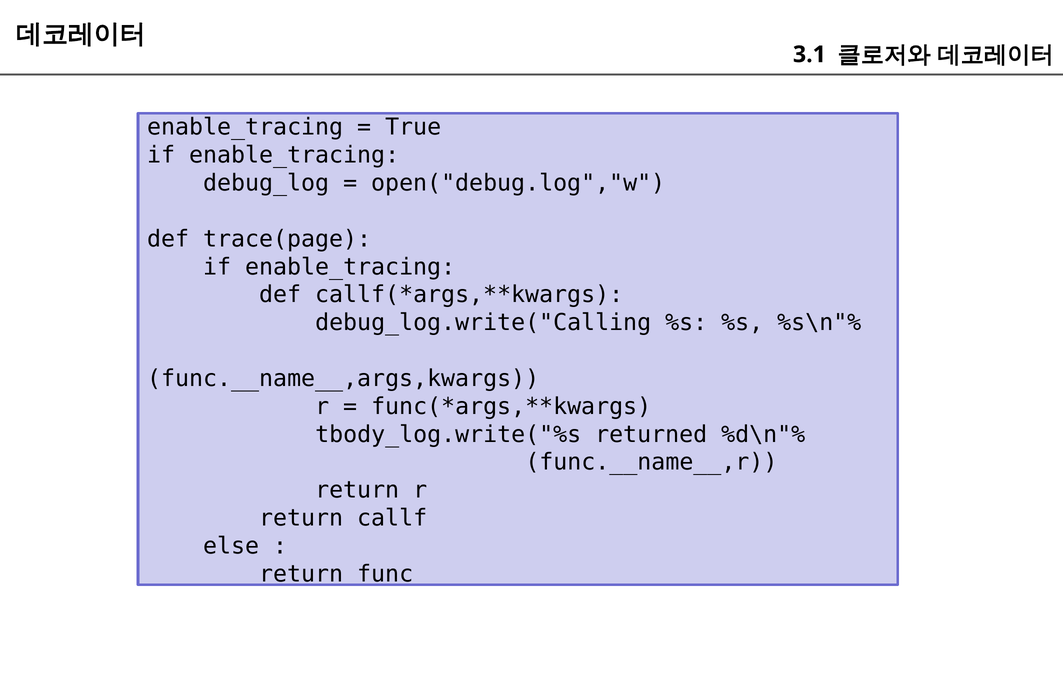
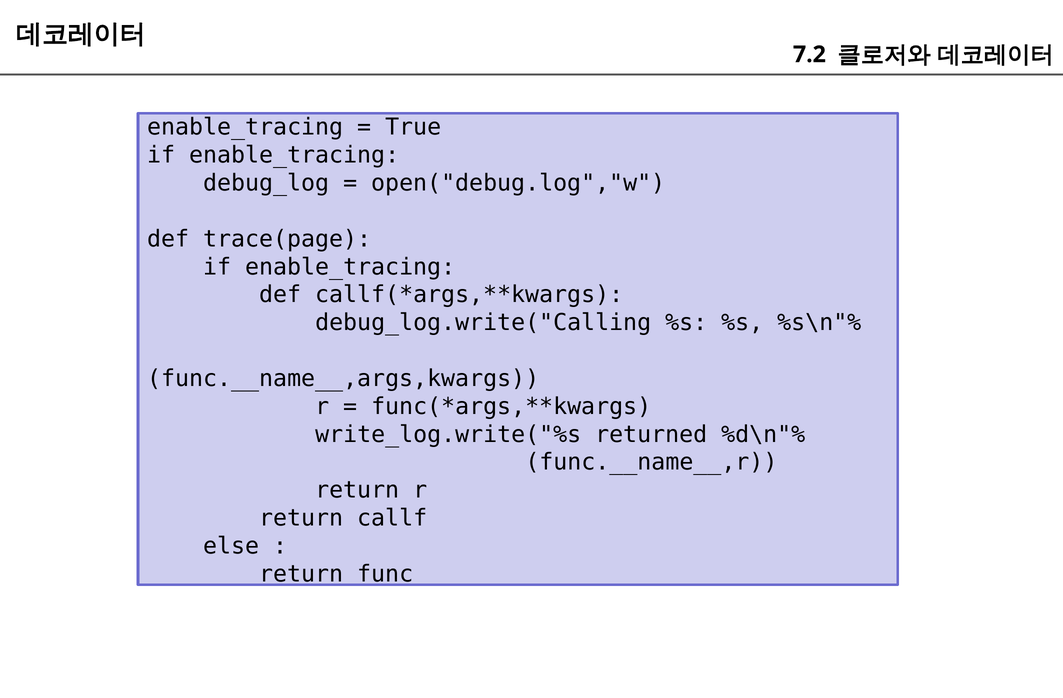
3.1: 3.1 -> 7.2 (809, 54)
tbody_log.write("%s: tbody_log.write("%s -> write_log.write("%s (448, 435)
